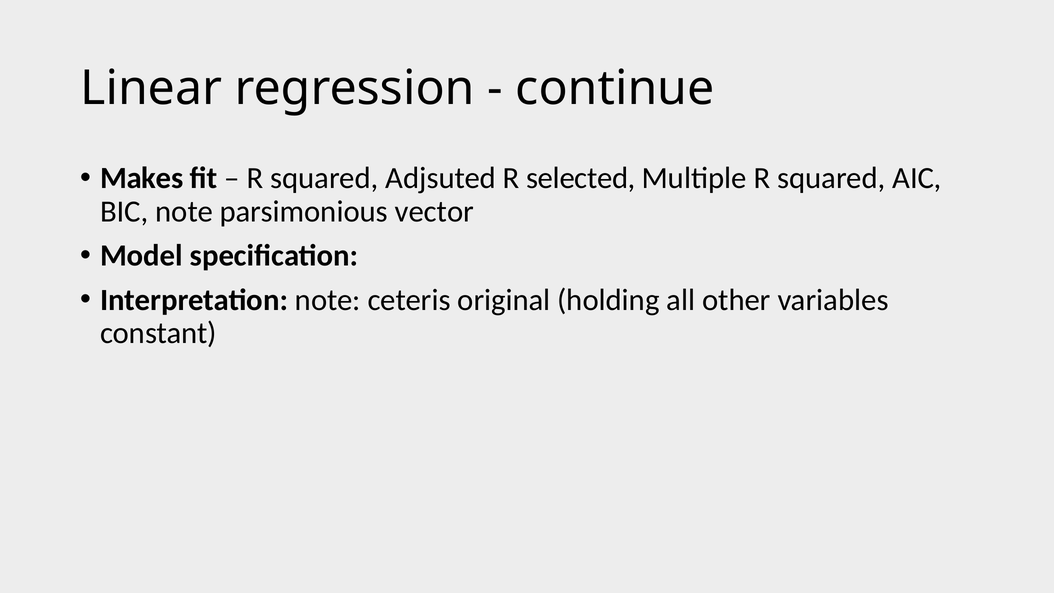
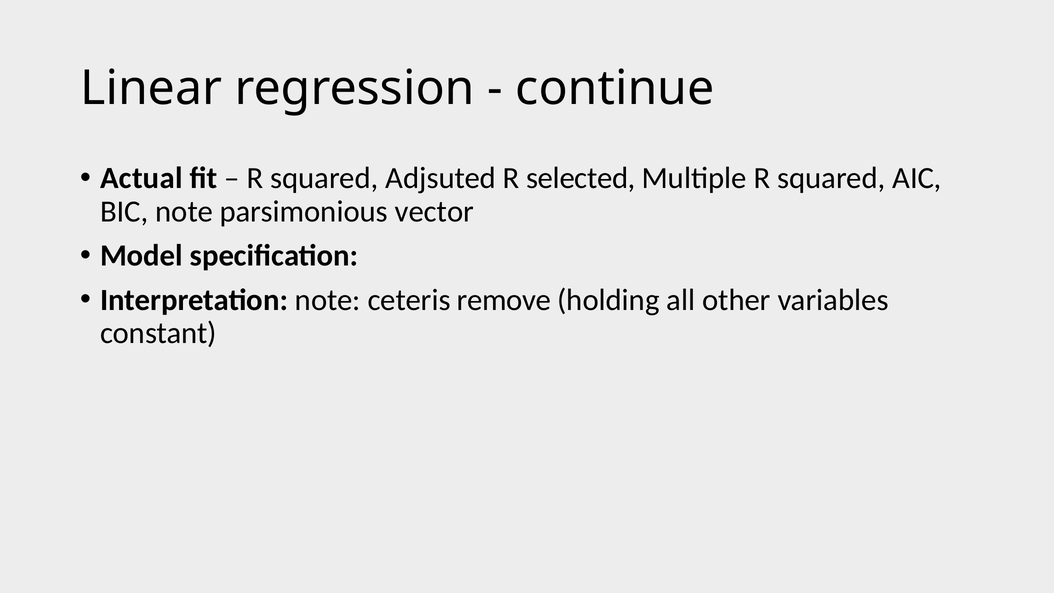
Makes: Makes -> Actual (141, 178)
original: original -> remove (504, 300)
